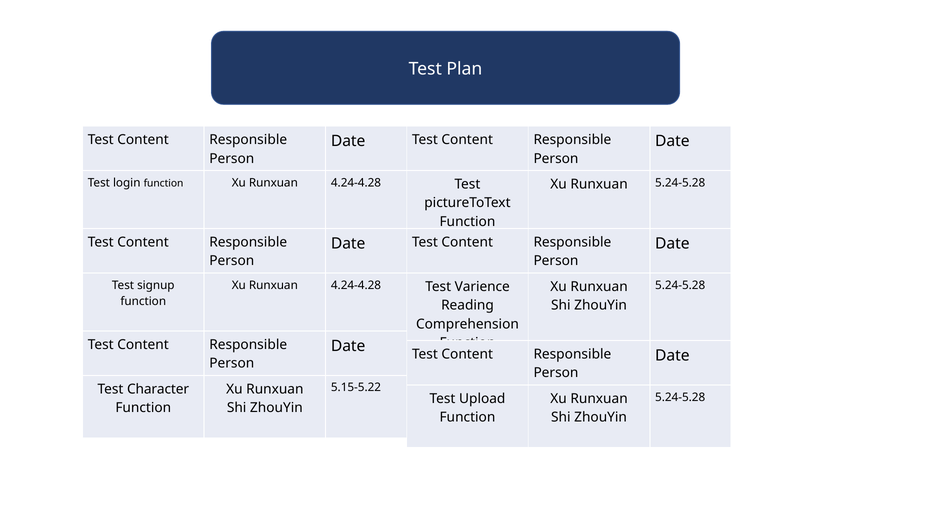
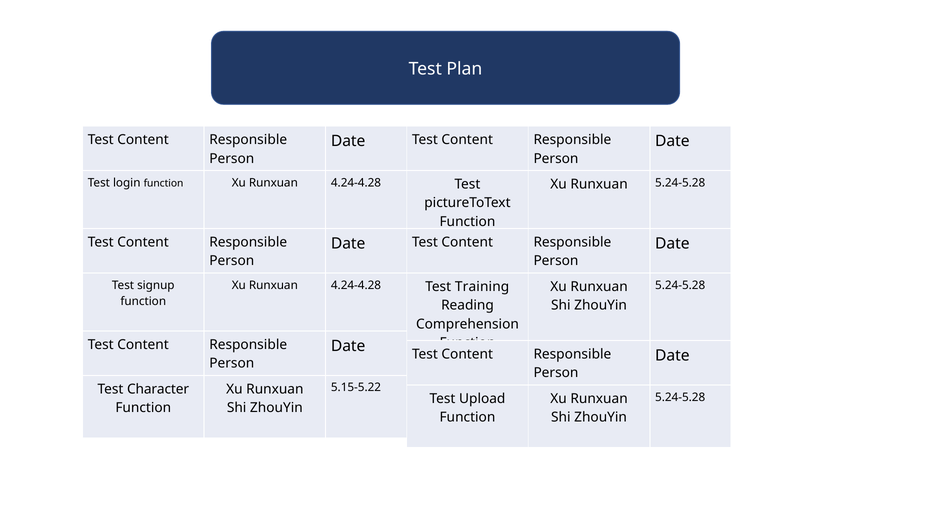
Varience: Varience -> Training (482, 286)
